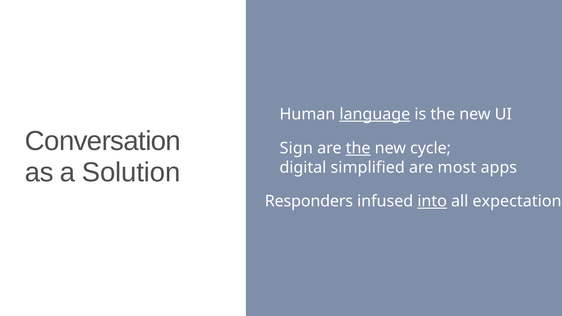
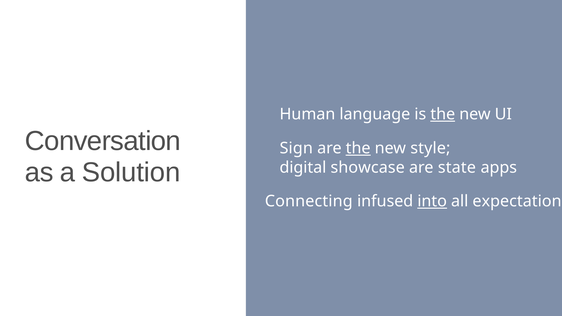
language underline: present -> none (375, 114)
the underline: none -> present (443, 114)
cycle: cycle -> style (430, 148)
simplified: simplified -> showcase (368, 167)
most: most -> state (457, 167)
Responders: Responders -> Connecting (309, 201)
